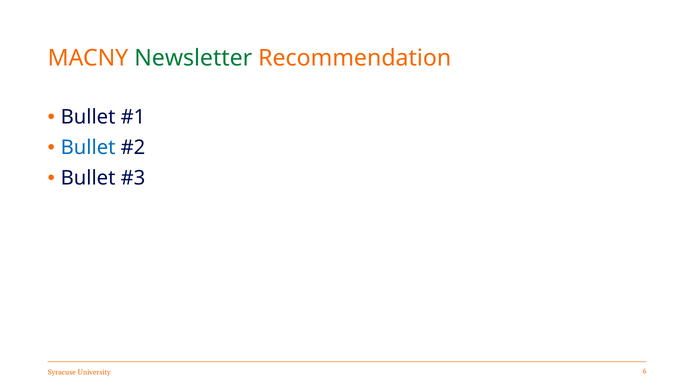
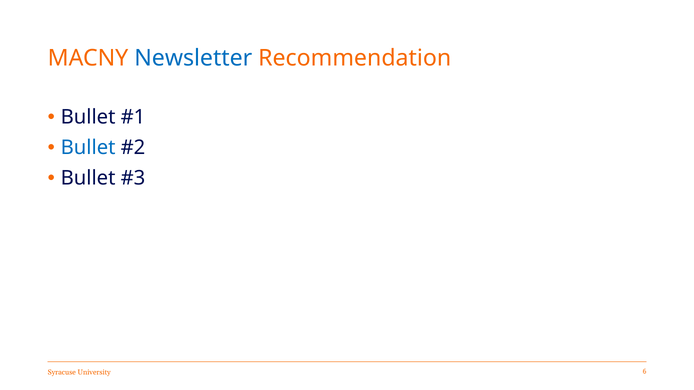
Newsletter colour: green -> blue (193, 58)
